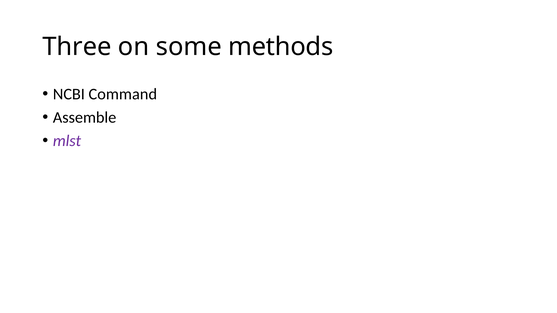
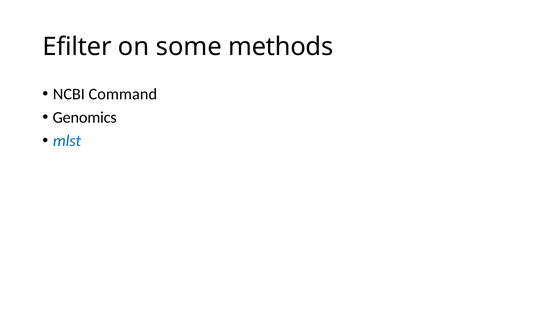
Three: Three -> Efilter (77, 47)
Assemble: Assemble -> Genomics (85, 118)
mlst colour: purple -> blue (67, 141)
